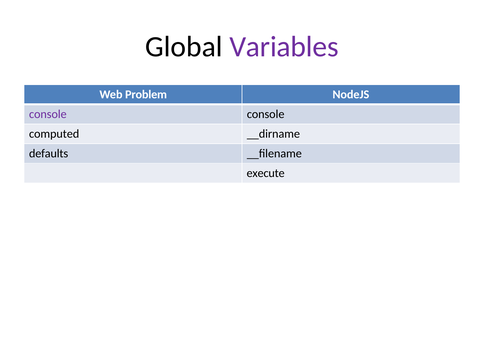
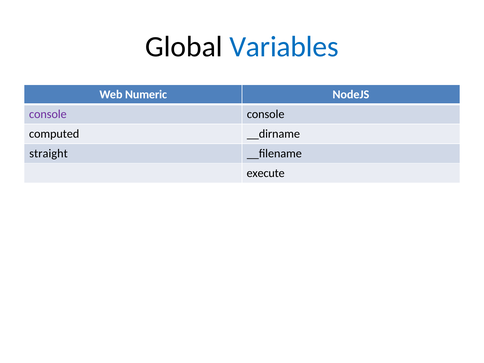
Variables colour: purple -> blue (284, 47)
Problem: Problem -> Numeric (146, 95)
defaults: defaults -> straight (48, 154)
